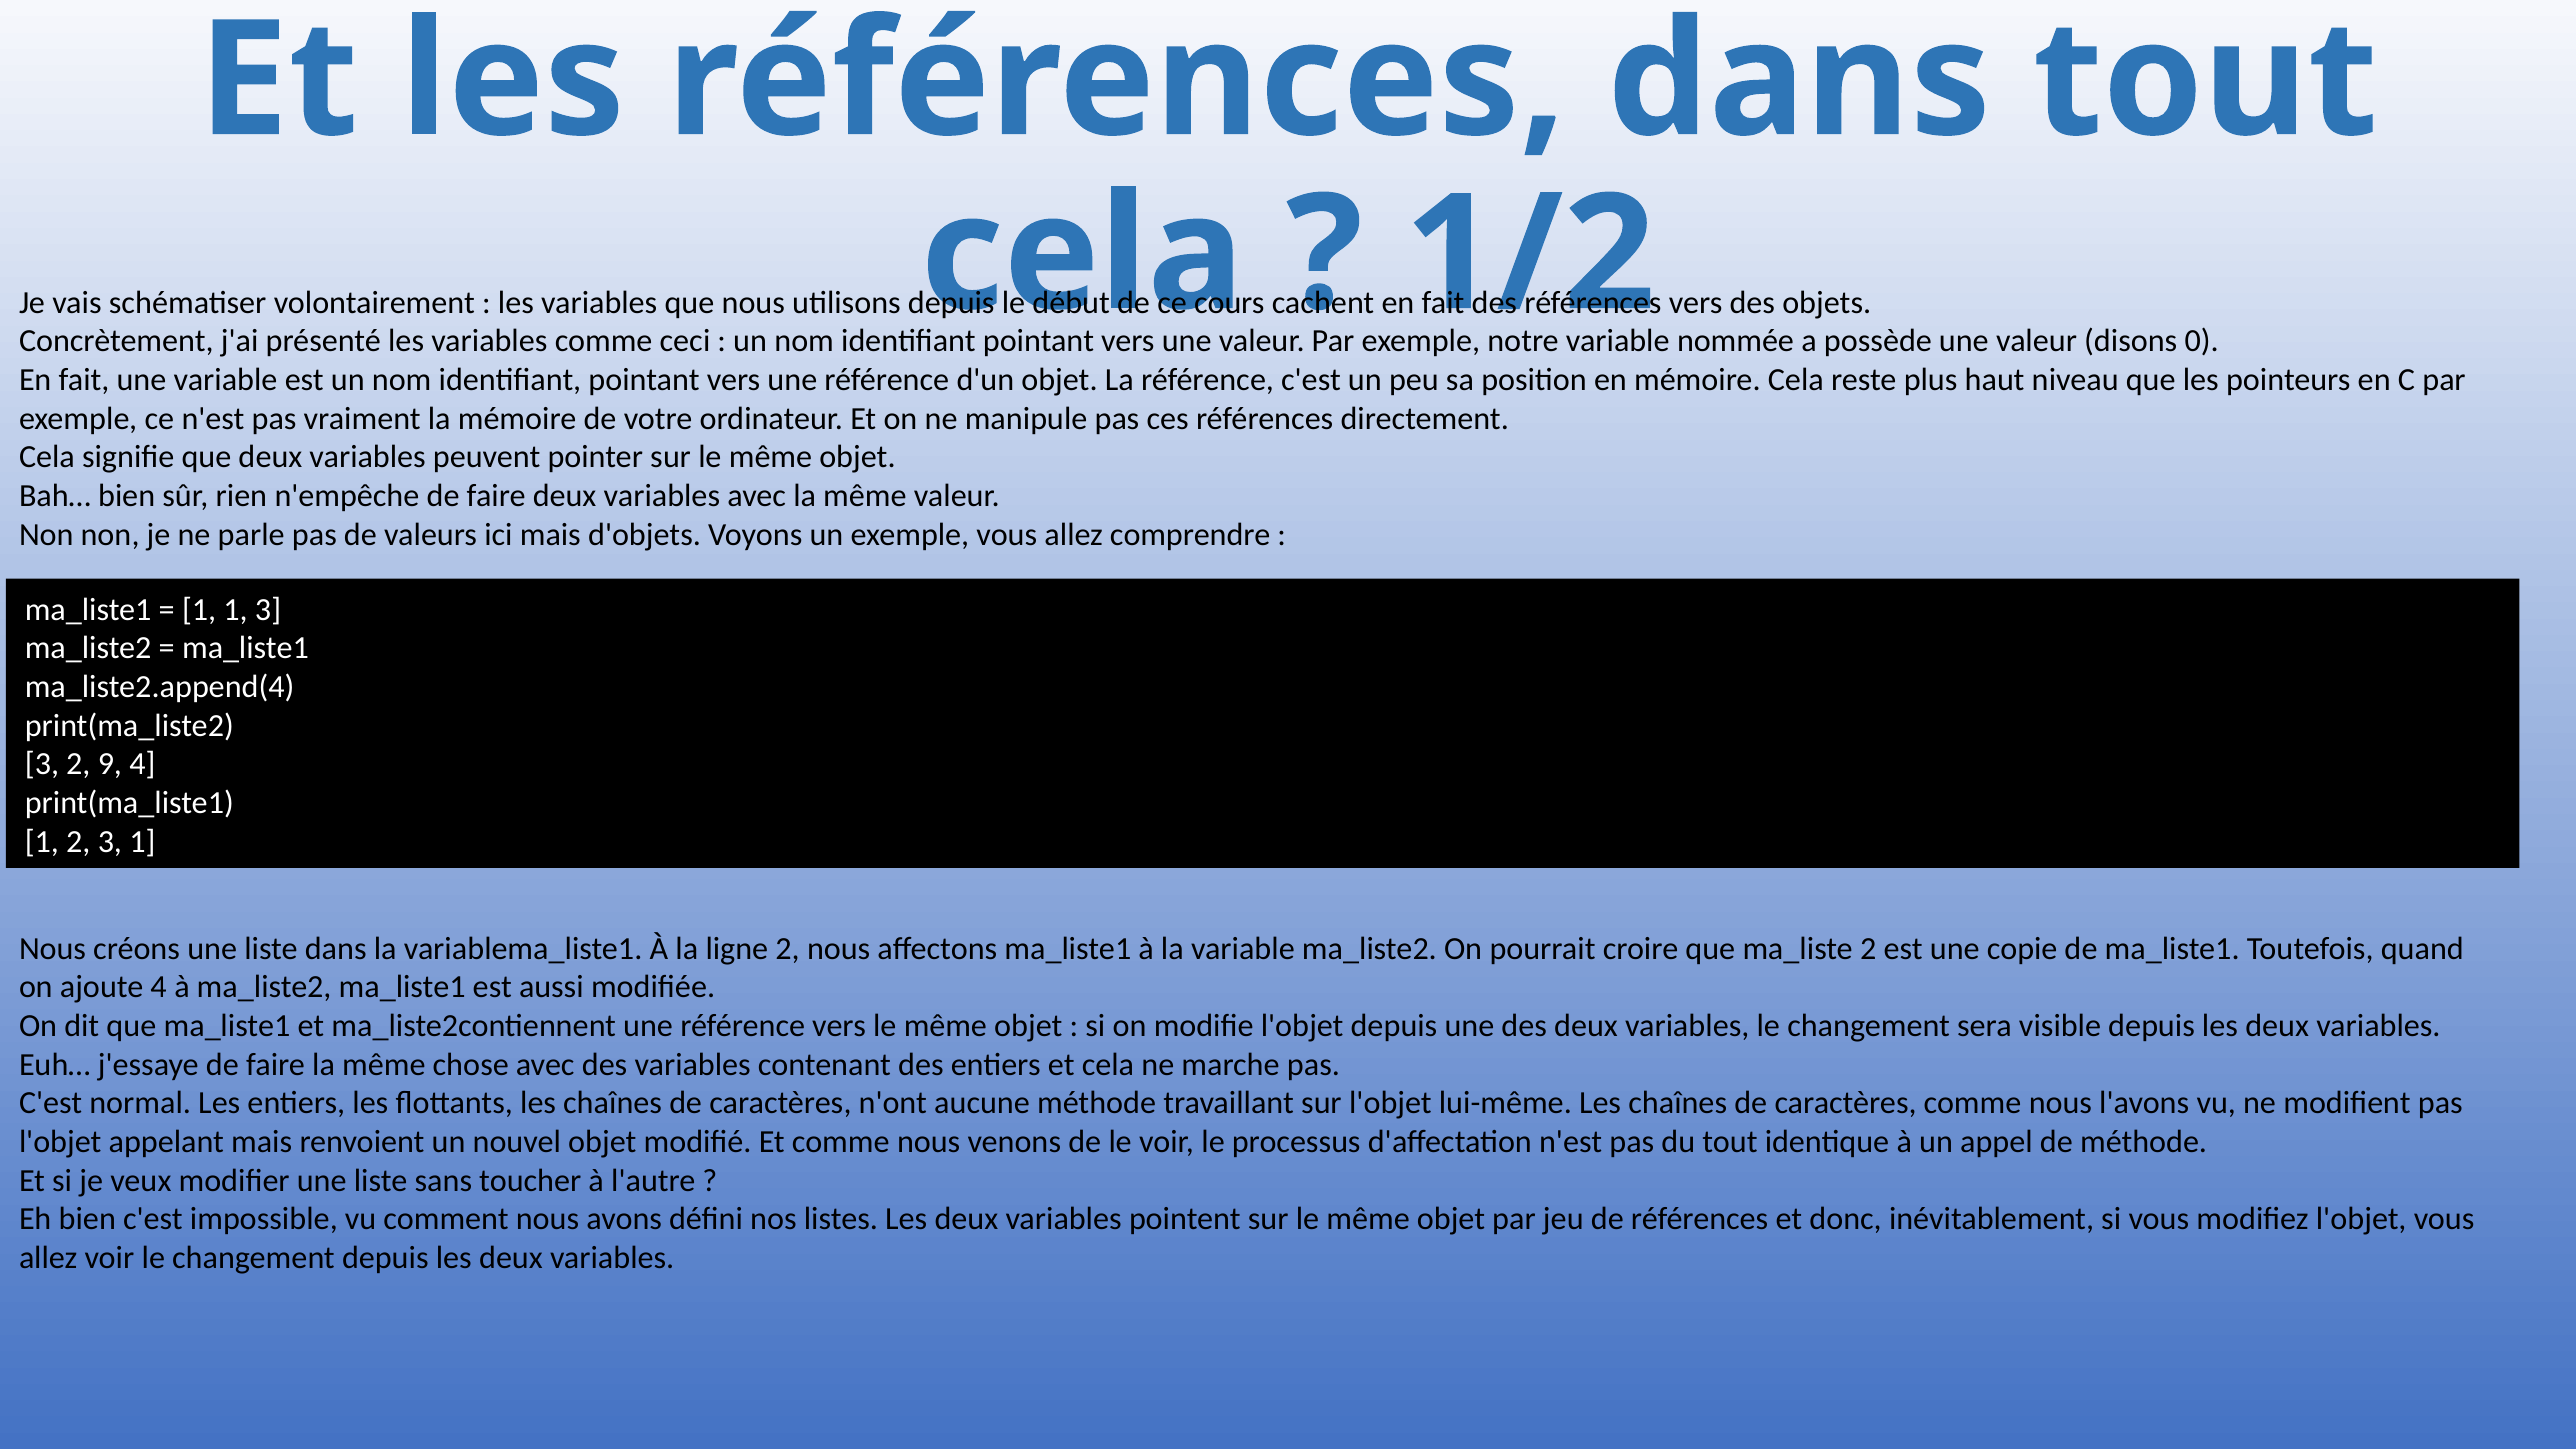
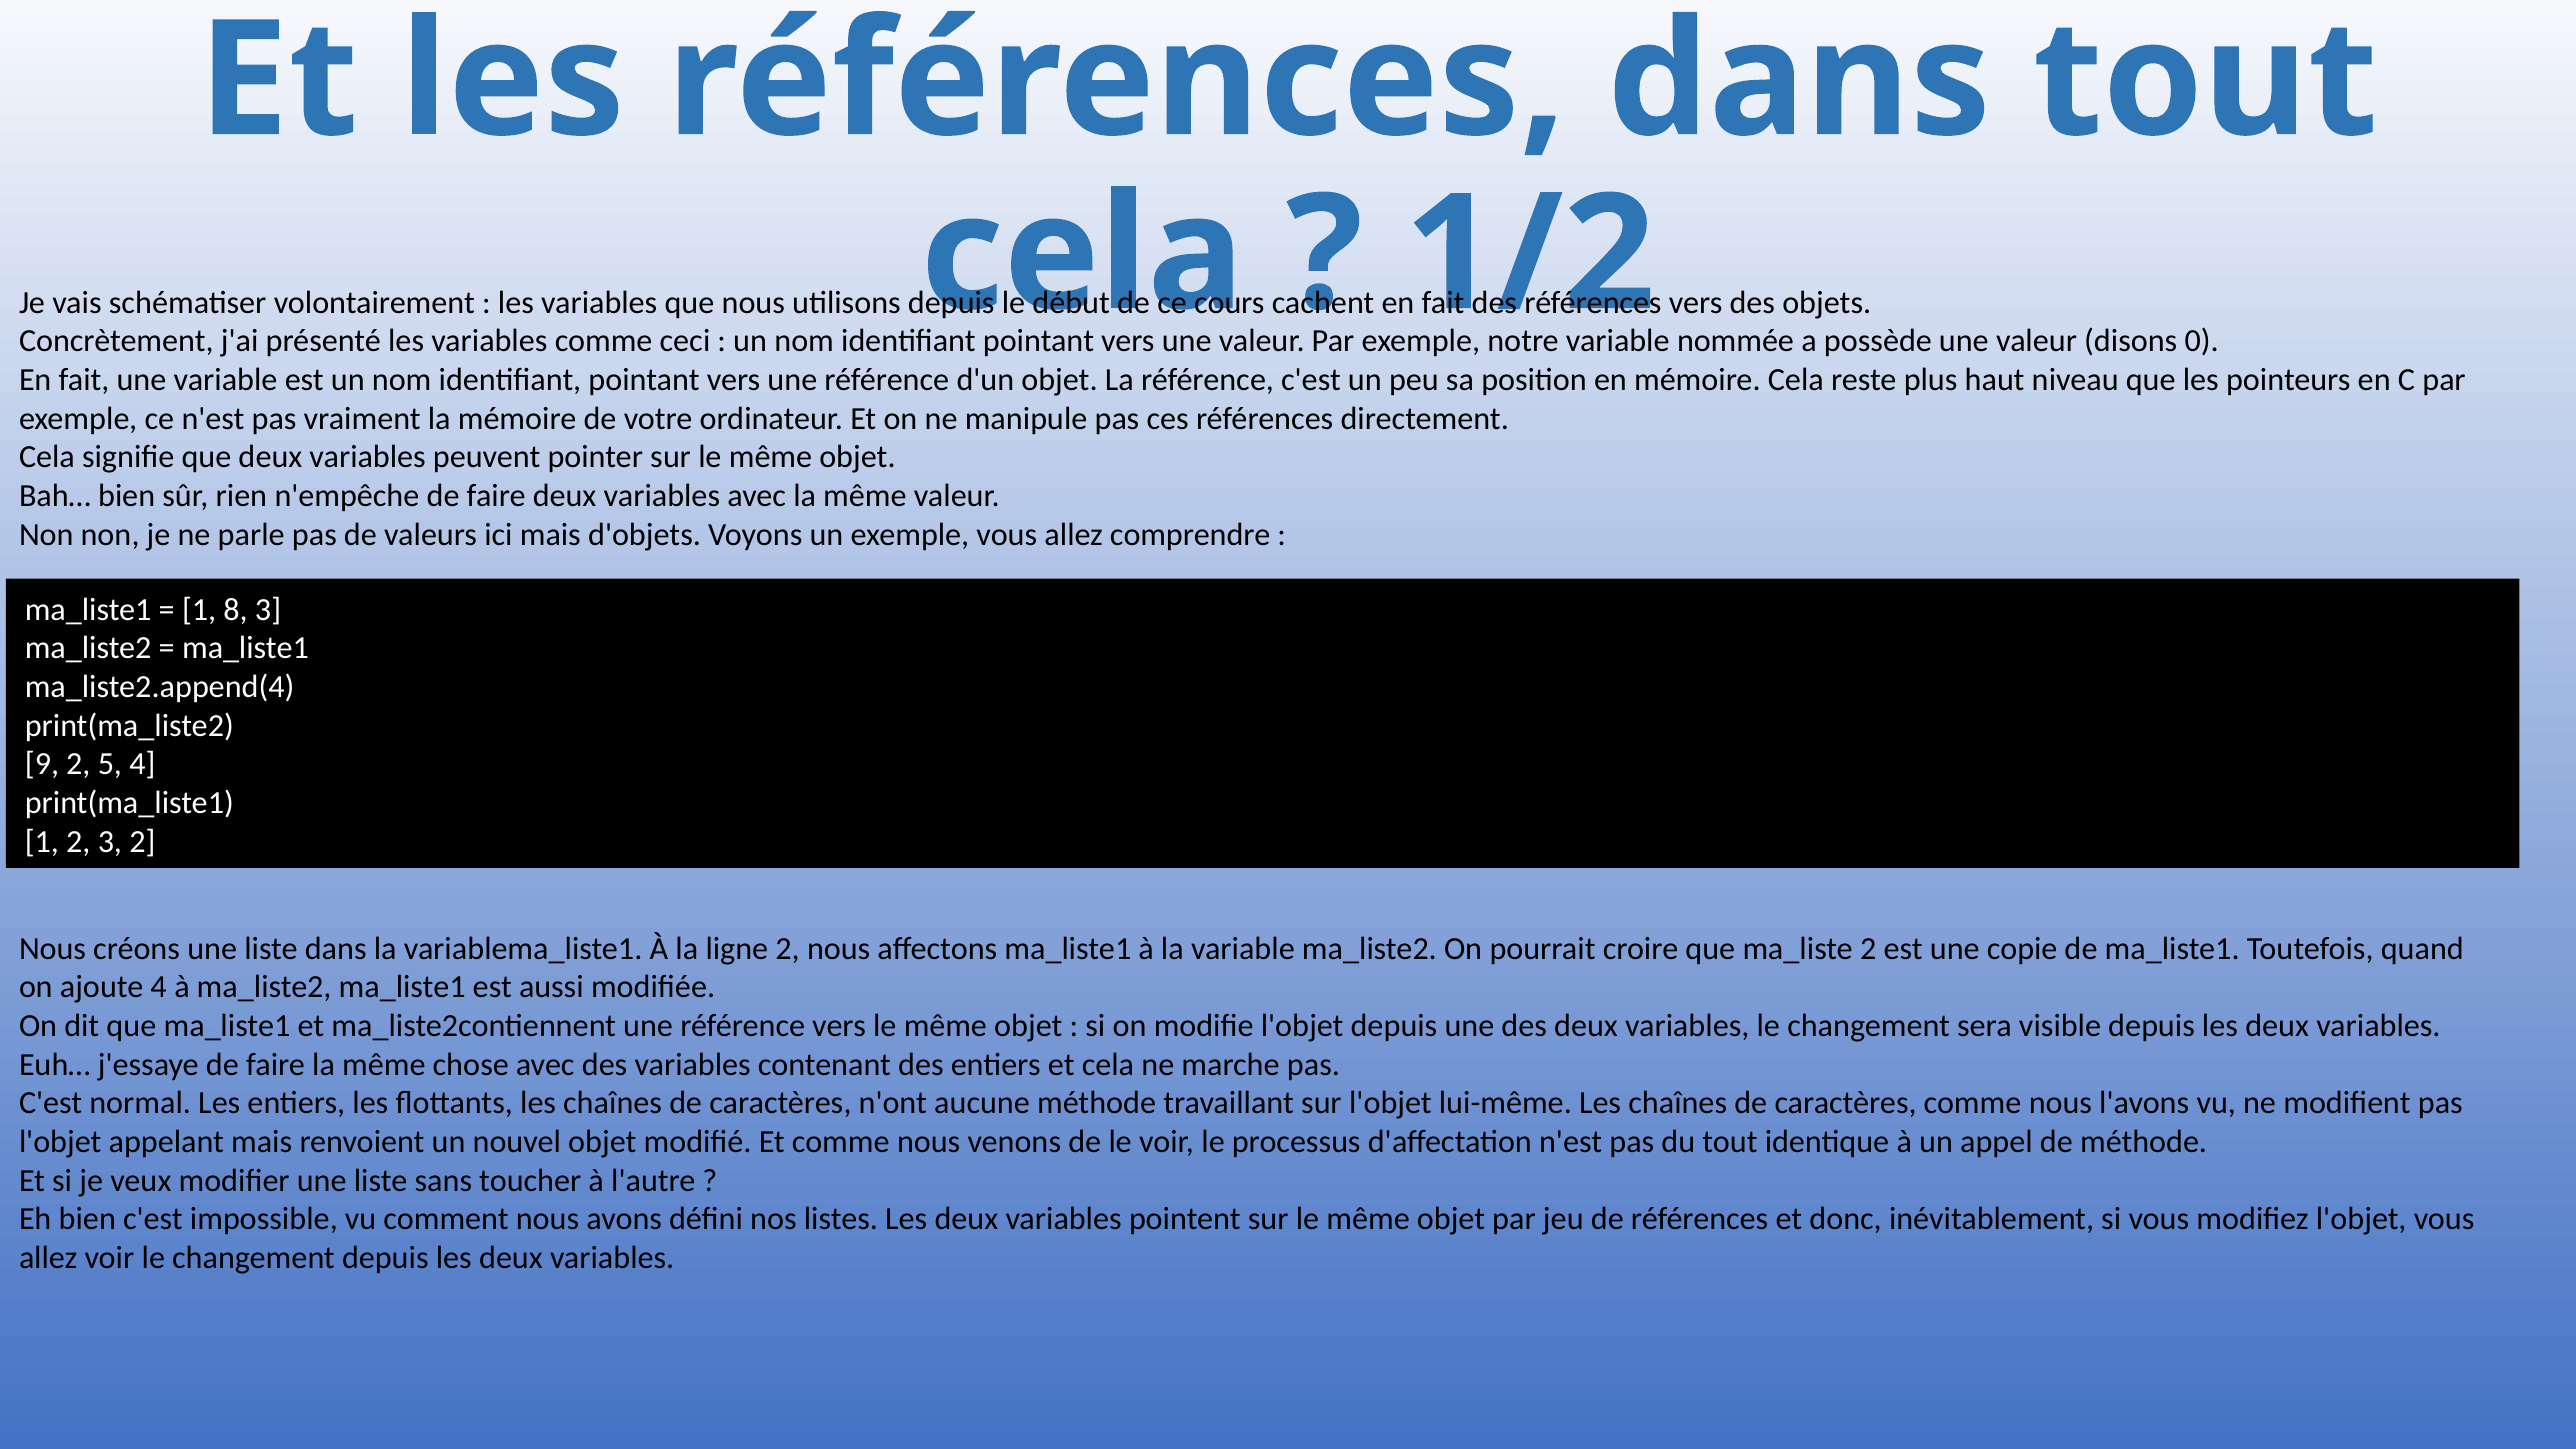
1 1: 1 -> 8 (236, 610)
3: 3 -> 9 (42, 764)
9: 9 -> 5 (110, 764)
3 1: 1 -> 2 (142, 841)
